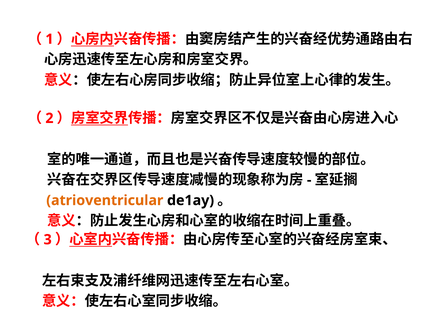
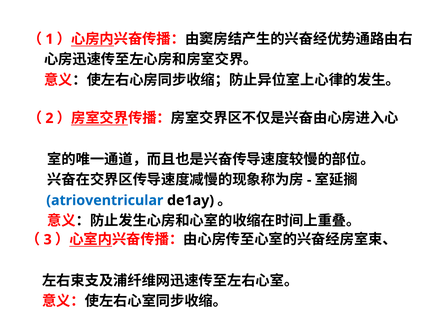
atrioventricular colour: orange -> blue (105, 200)
